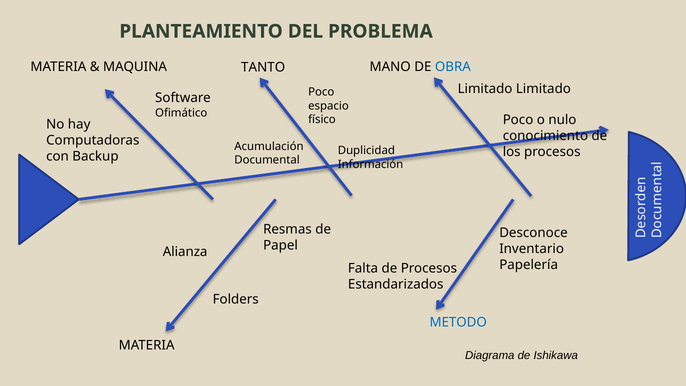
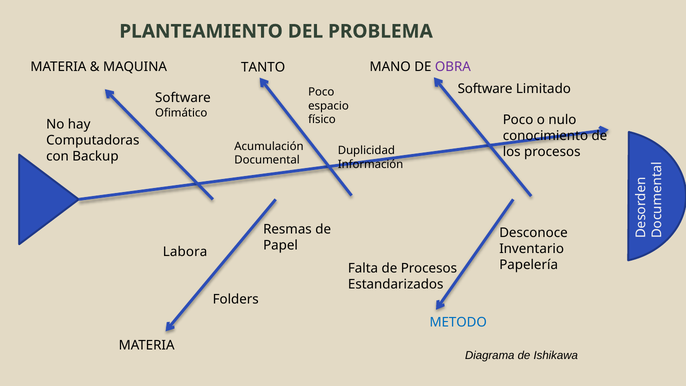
OBRA colour: blue -> purple (453, 67)
Limitado: Limitado -> Software (485, 89)
Alianza: Alianza -> Labora (185, 252)
